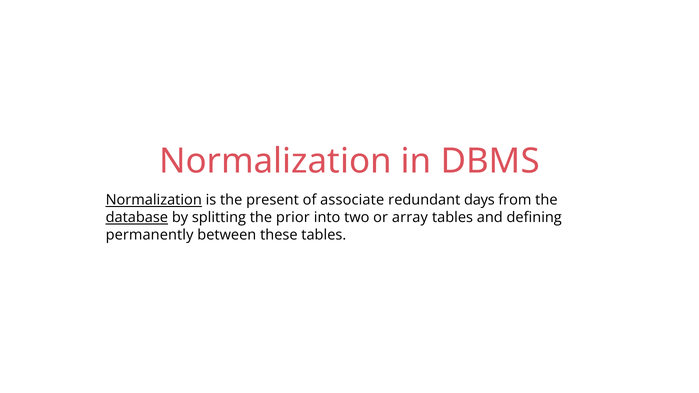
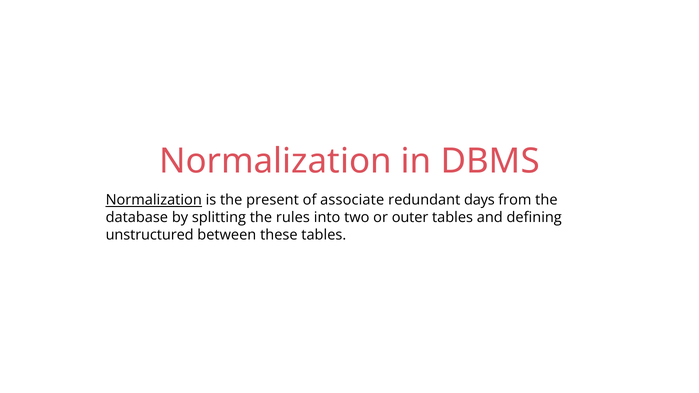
database underline: present -> none (137, 218)
prior: prior -> rules (293, 218)
array: array -> outer (410, 218)
permanently: permanently -> unstructured (150, 235)
